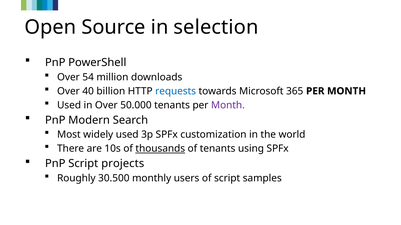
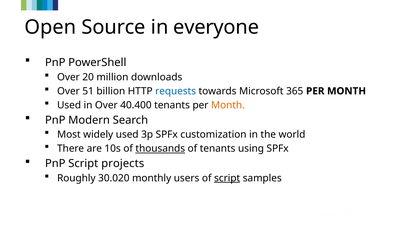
selection: selection -> everyone (216, 27)
54: 54 -> 20 (88, 77)
40: 40 -> 51 (88, 91)
50.000: 50.000 -> 40.400 (136, 105)
Month colour: purple -> orange (228, 105)
30.500: 30.500 -> 30.020 (114, 179)
script underline: none -> present (227, 179)
